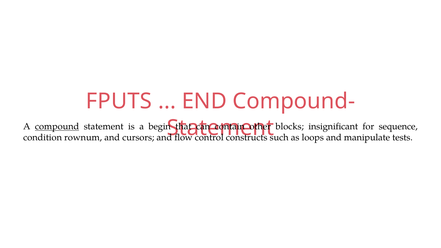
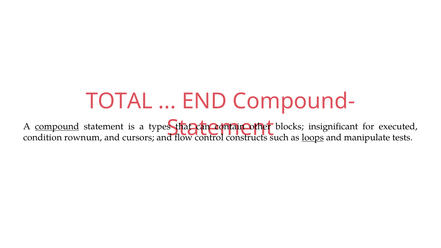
FPUTS: FPUTS -> TOTAL (119, 101)
begin: begin -> types (160, 127)
sequence: sequence -> executed (398, 127)
loops underline: none -> present (313, 138)
